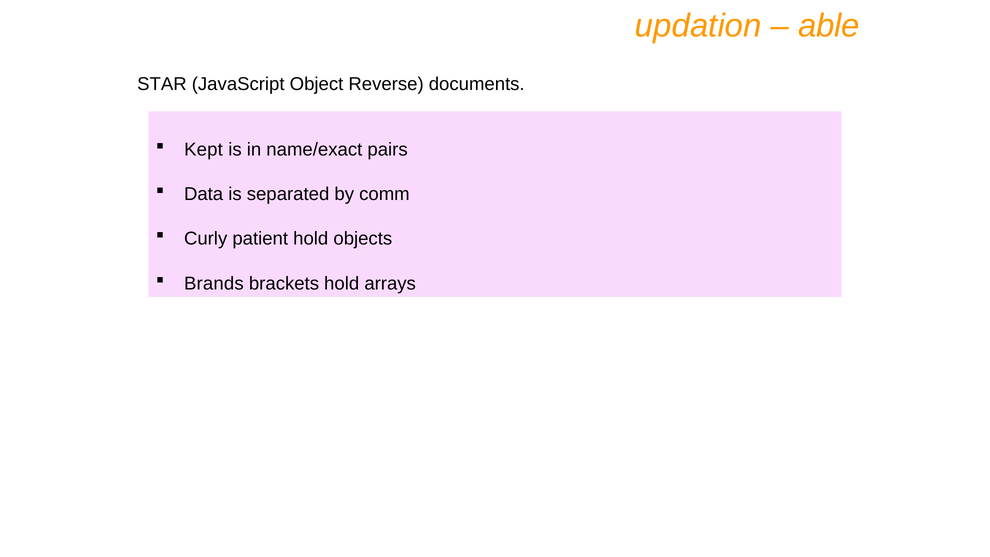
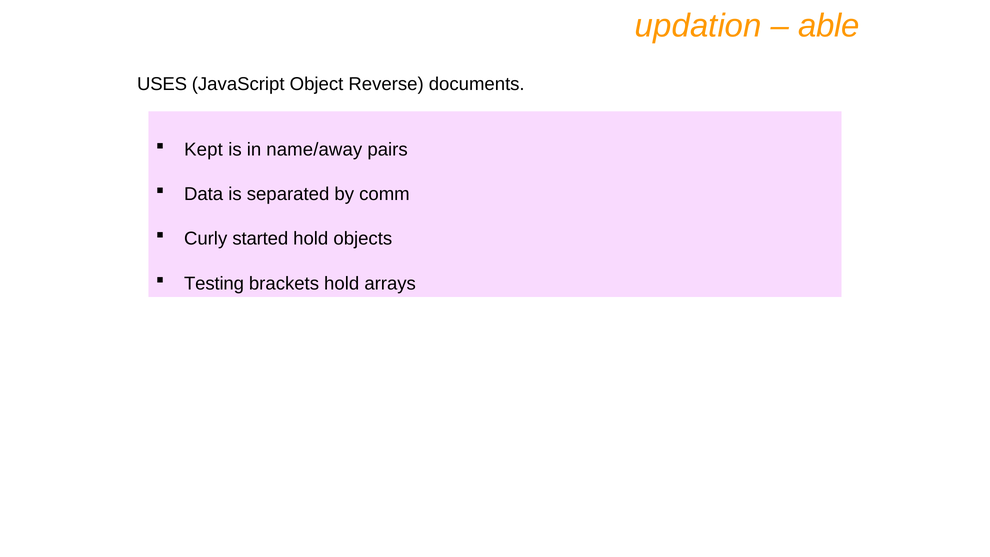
STAR: STAR -> USES (162, 84)
name/exact: name/exact -> name/away (314, 150)
patient: patient -> started (260, 239)
Brands: Brands -> Testing (214, 283)
